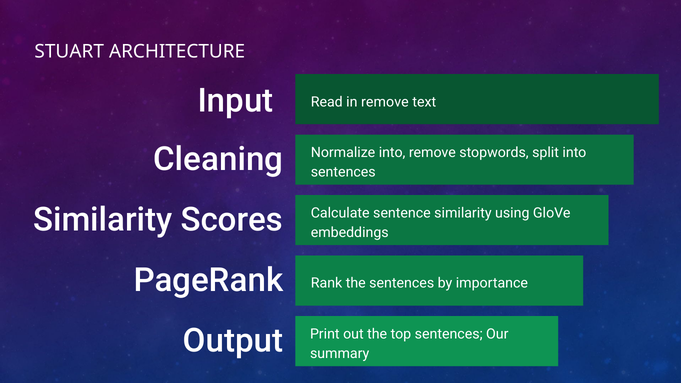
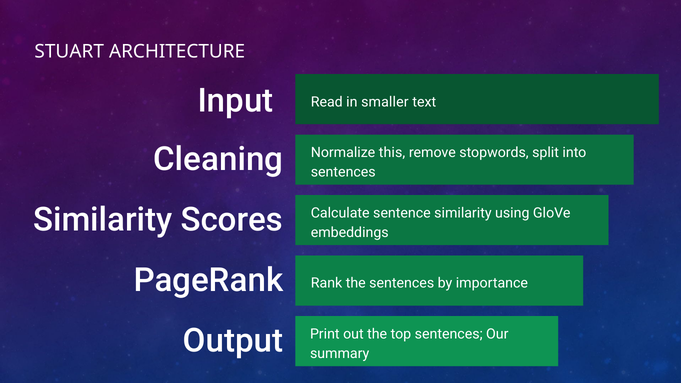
in remove: remove -> smaller (385, 102)
Normalize into: into -> this (392, 153)
